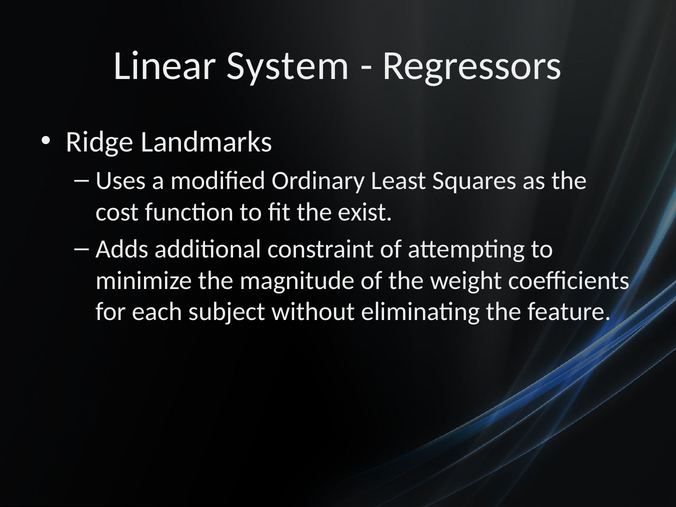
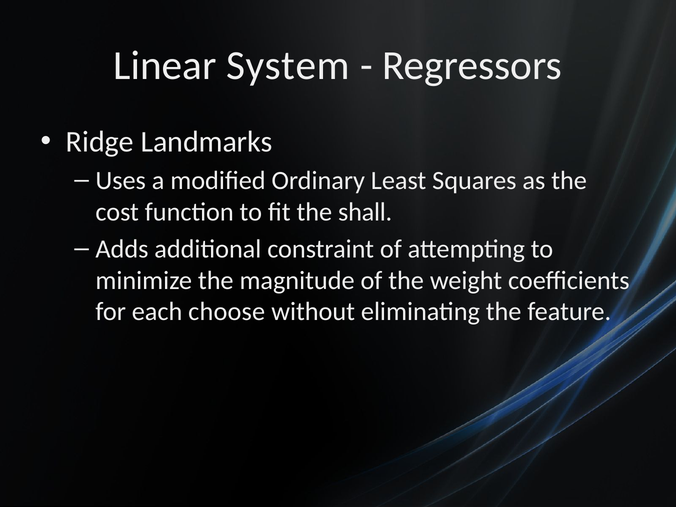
exist: exist -> shall (365, 212)
subject: subject -> choose (227, 312)
